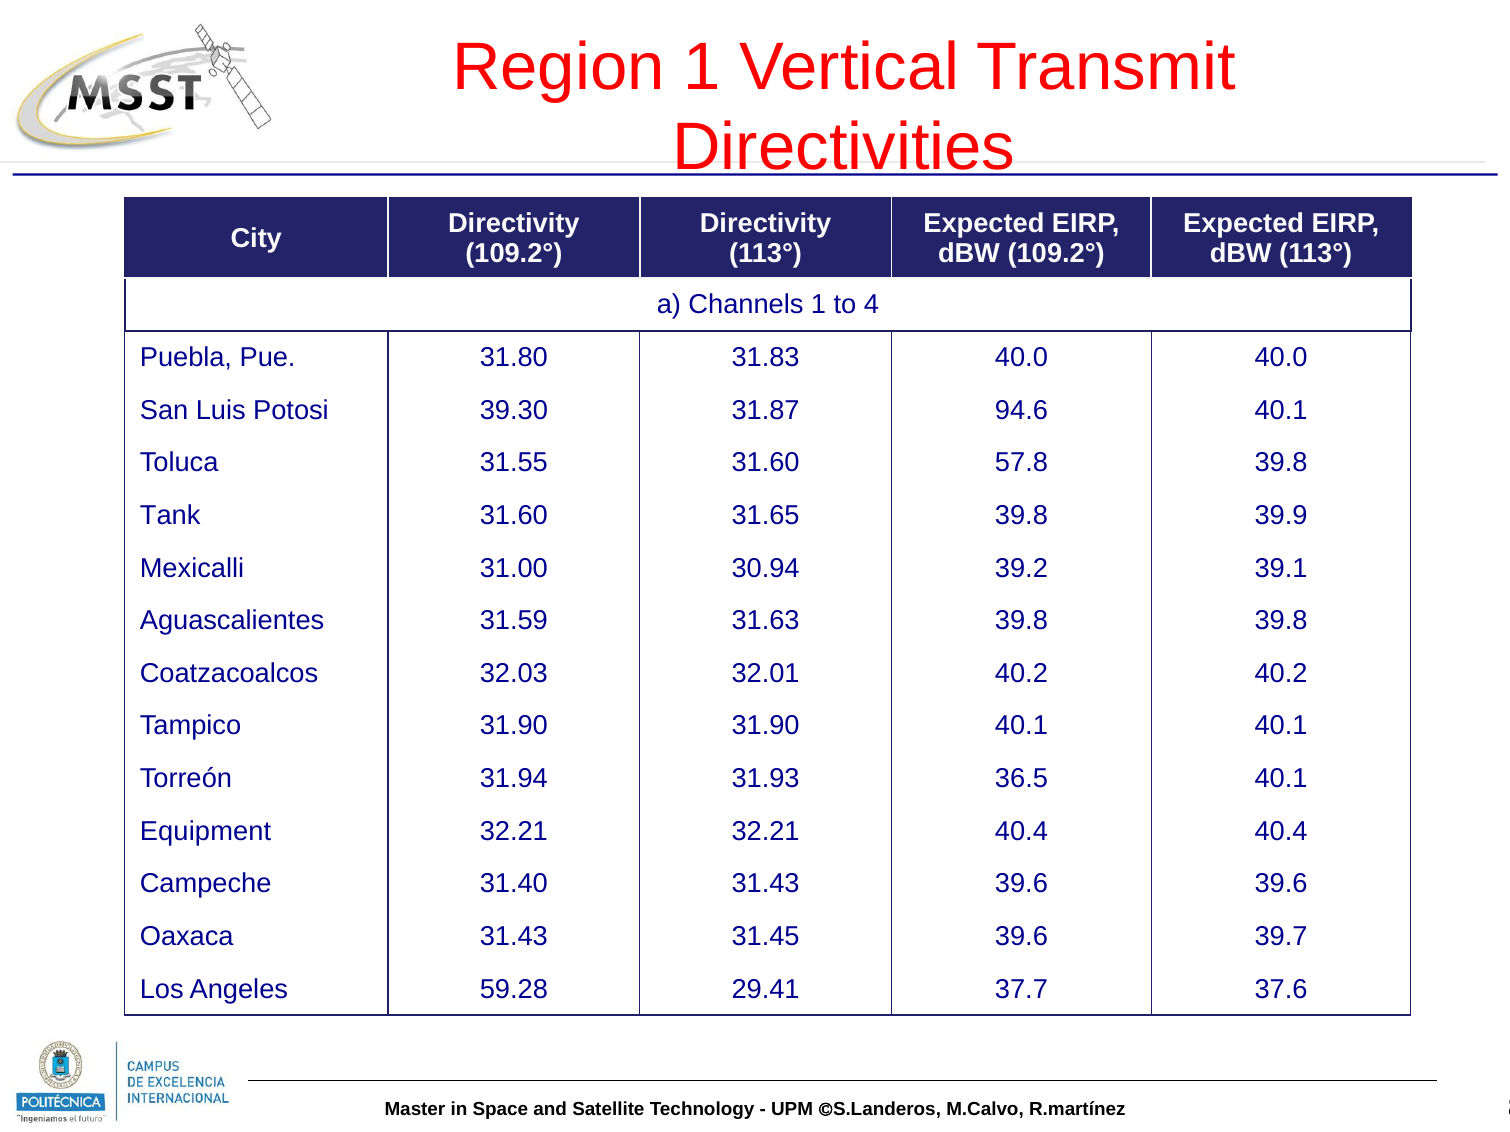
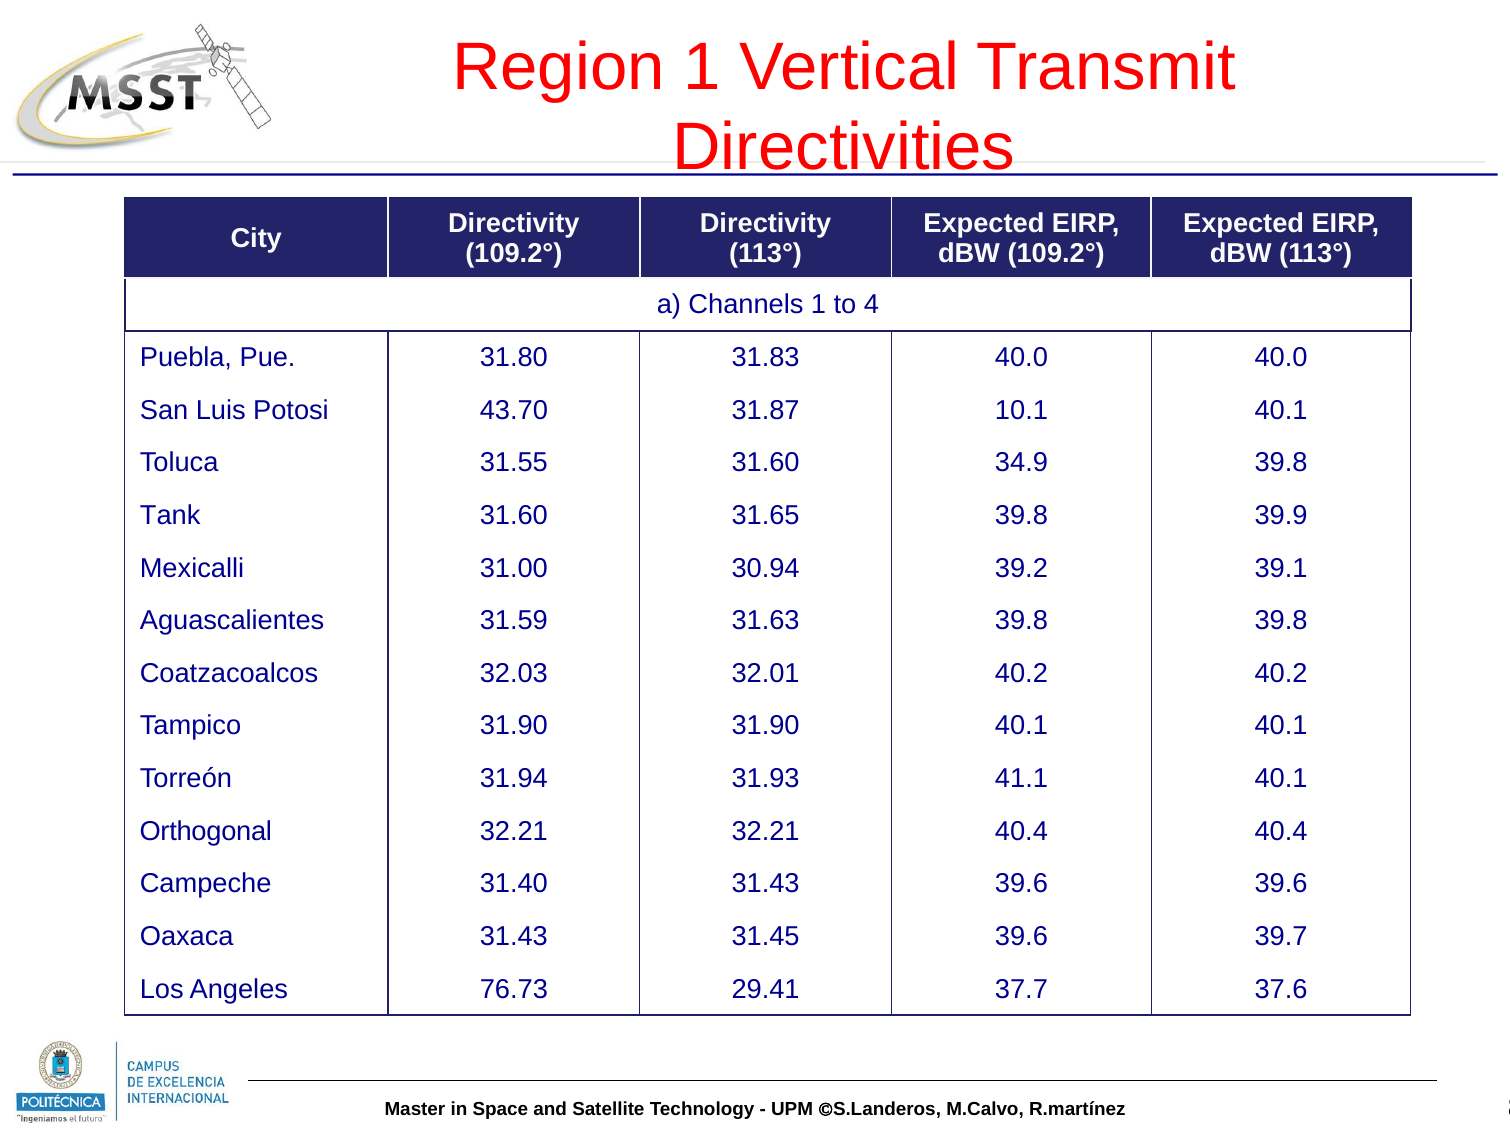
39.30: 39.30 -> 43.70 (514, 410)
94.6: 94.6 -> 10.1 (1021, 410)
57.8: 57.8 -> 34.9 (1021, 463)
36.5: 36.5 -> 41.1 (1021, 779)
Equipment: Equipment -> Orthogonal (206, 832)
59.28: 59.28 -> 76.73 (514, 990)
